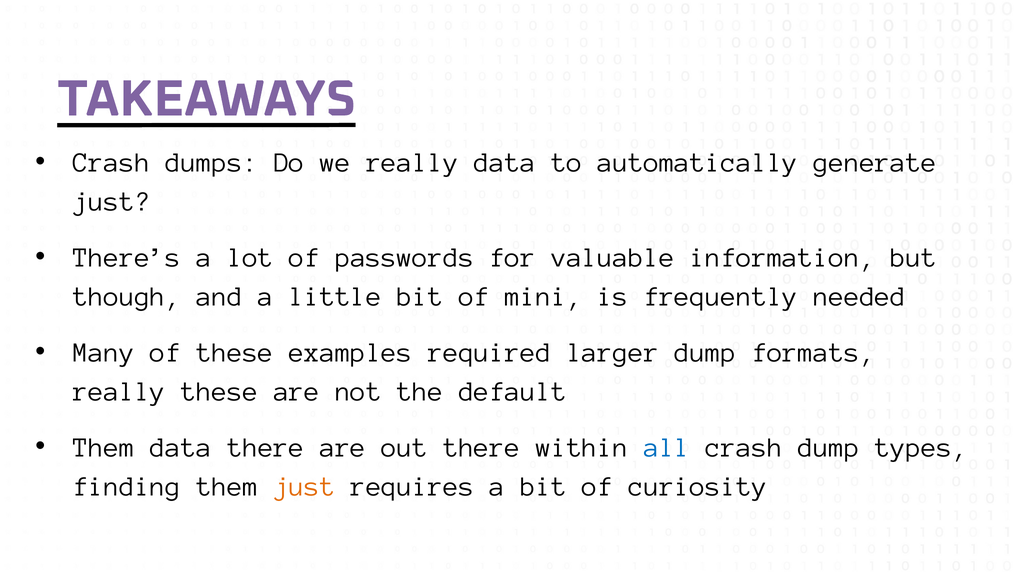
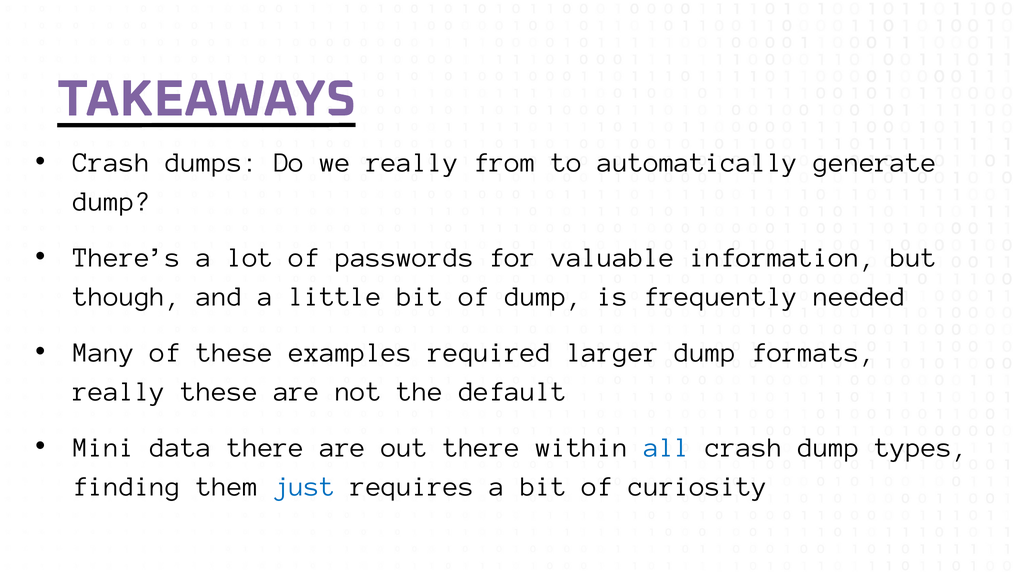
really data: data -> from (505, 162)
just: just -> dump (112, 201)
of mini: mini -> dump (544, 296)
Them: Them -> Mini (104, 447)
just colour: orange -> blue (305, 486)
